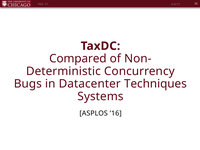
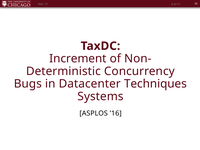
Compared: Compared -> Increment (78, 59)
